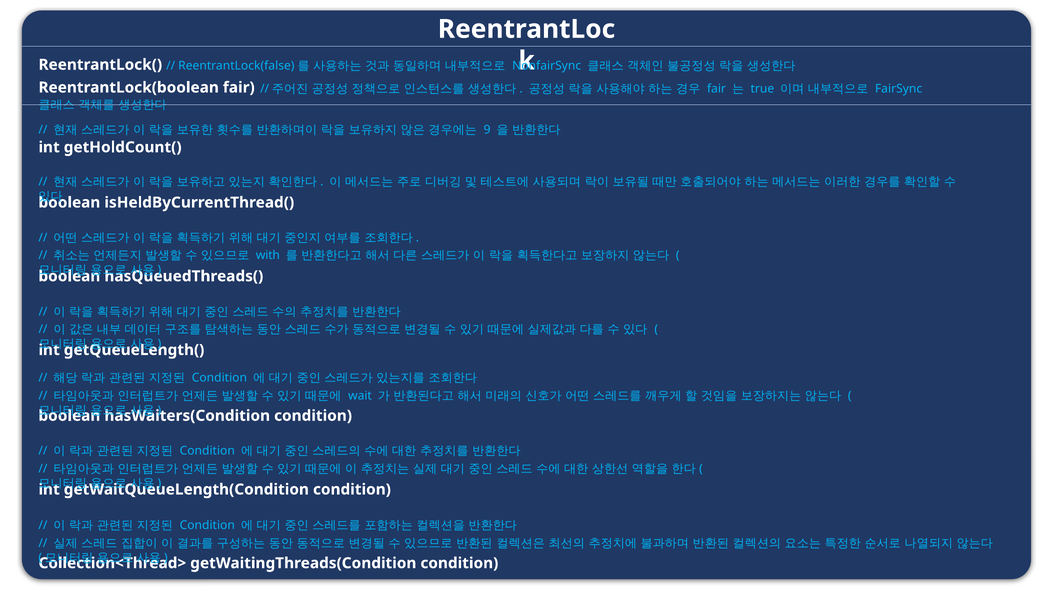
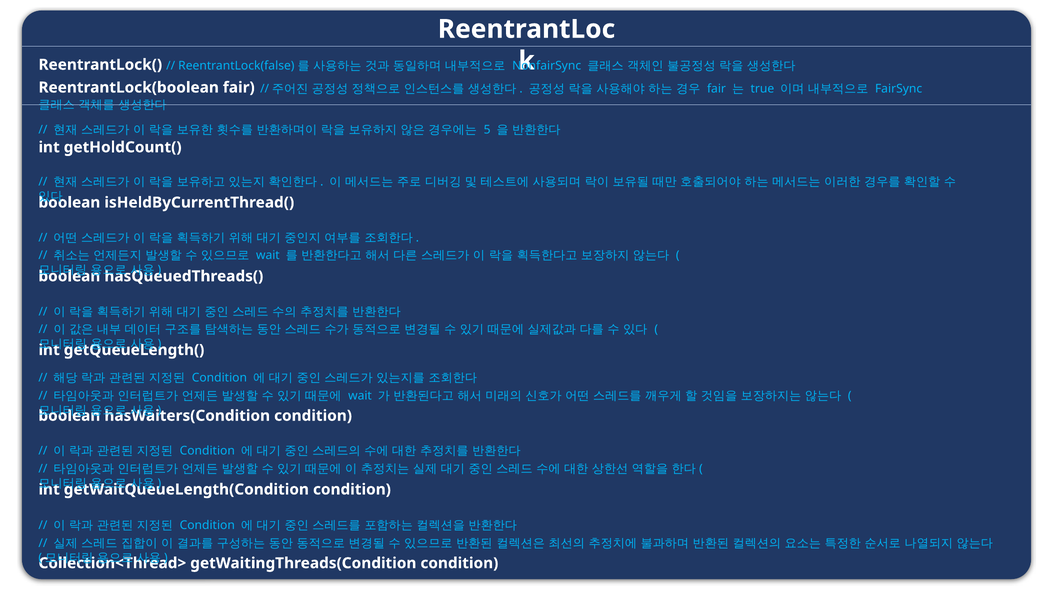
9: 9 -> 5 (487, 130)
with: with -> wait (268, 256)
